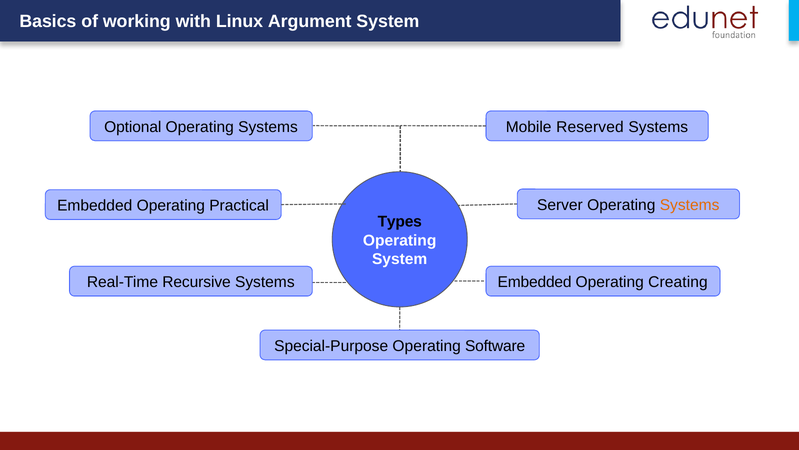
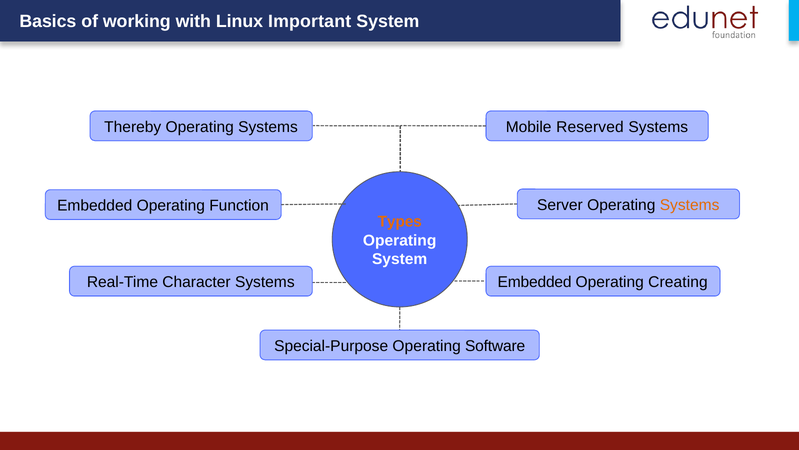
Argument: Argument -> Important (310, 22)
Optional: Optional -> Thereby (133, 127)
Practical: Practical -> Function (239, 205)
Types colour: black -> orange (400, 221)
Recursive: Recursive -> Character (196, 282)
